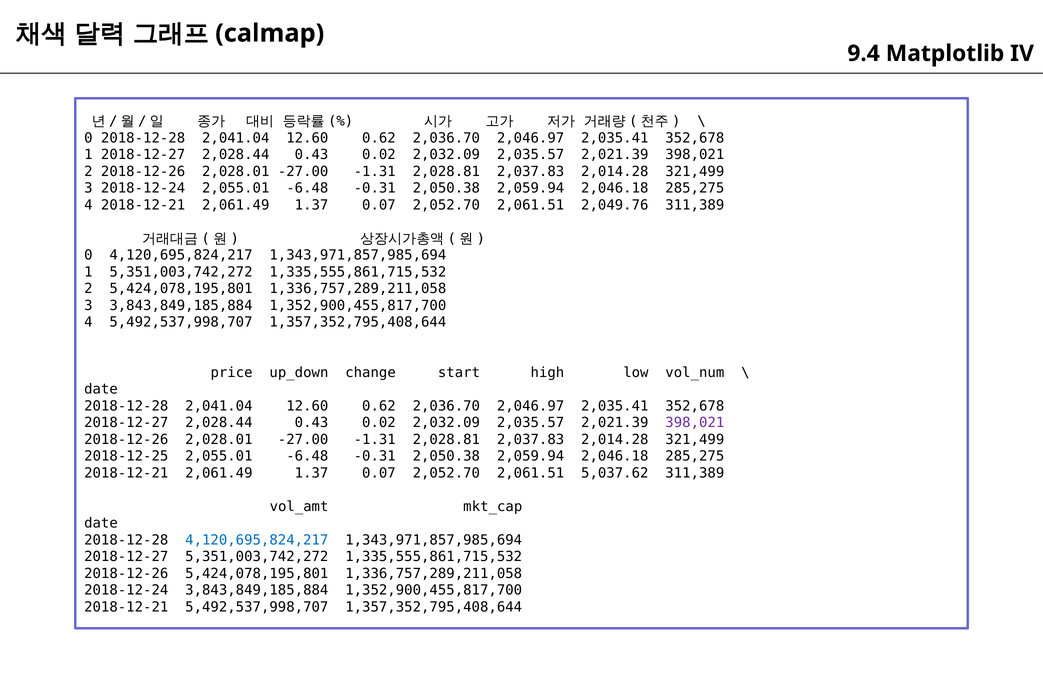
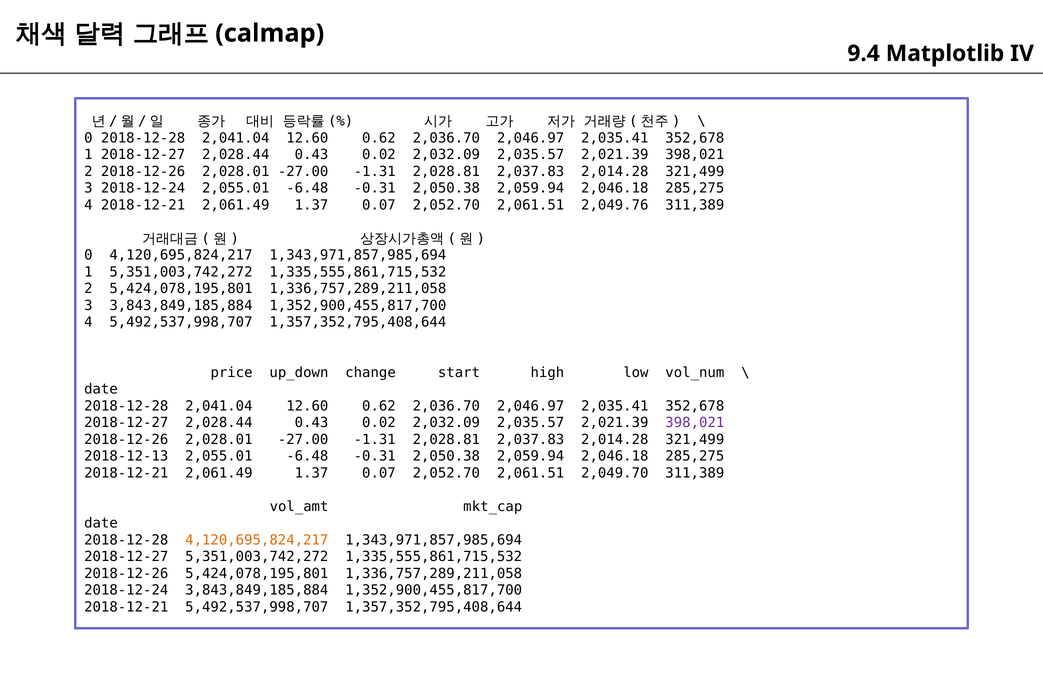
2018-12-25: 2018-12-25 -> 2018-12-13 (126, 456)
5,037.62: 5,037.62 -> 2,049.70 (615, 473)
4,120,695,824,217 colour: blue -> orange (257, 540)
